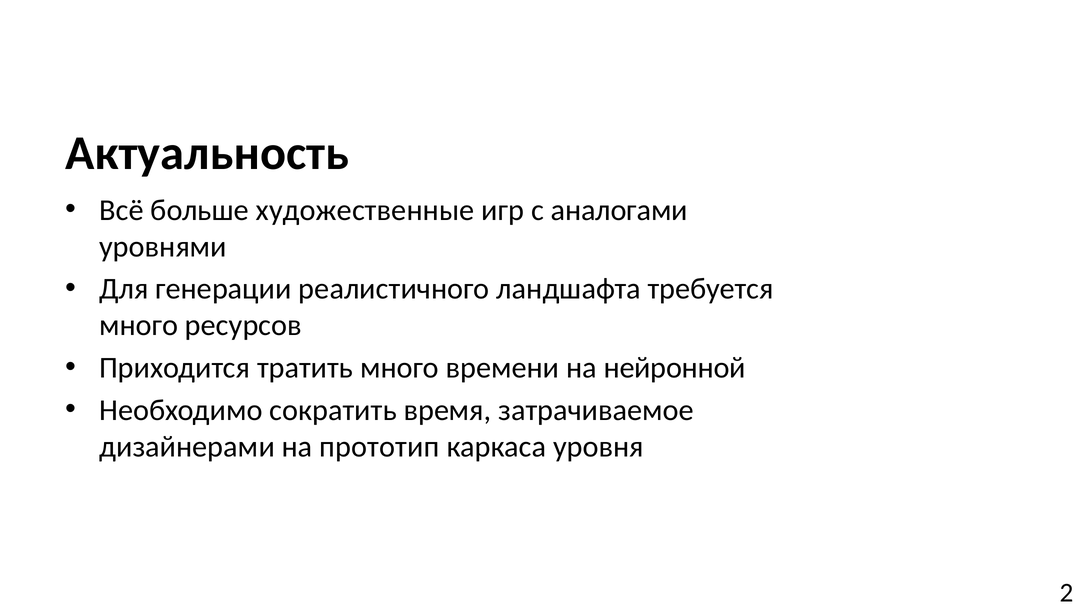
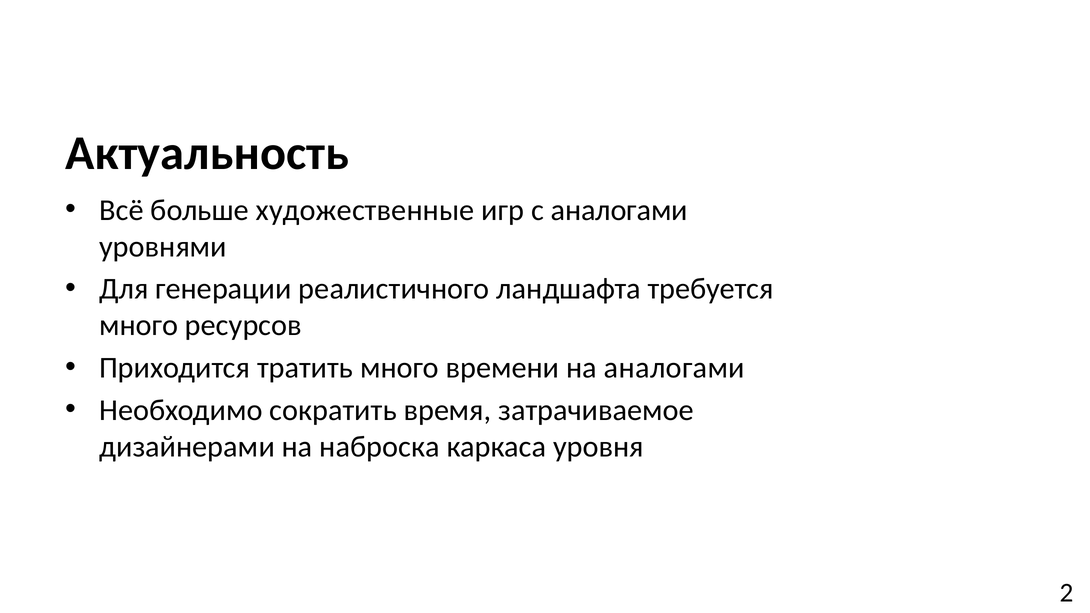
на нейронной: нейронной -> аналогами (674, 368)
прототип: прототип -> наброска (380, 447)
